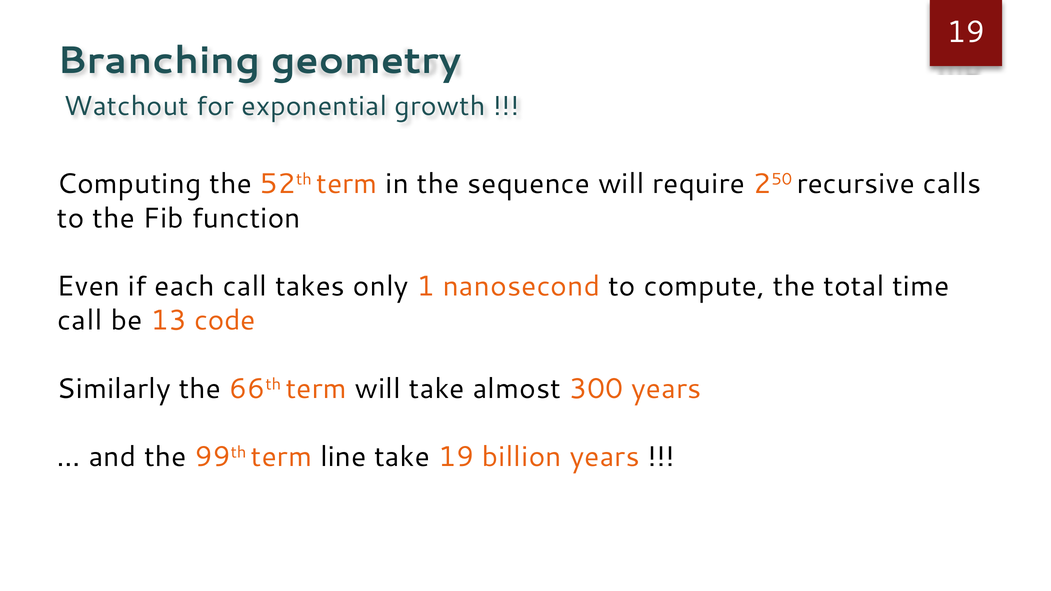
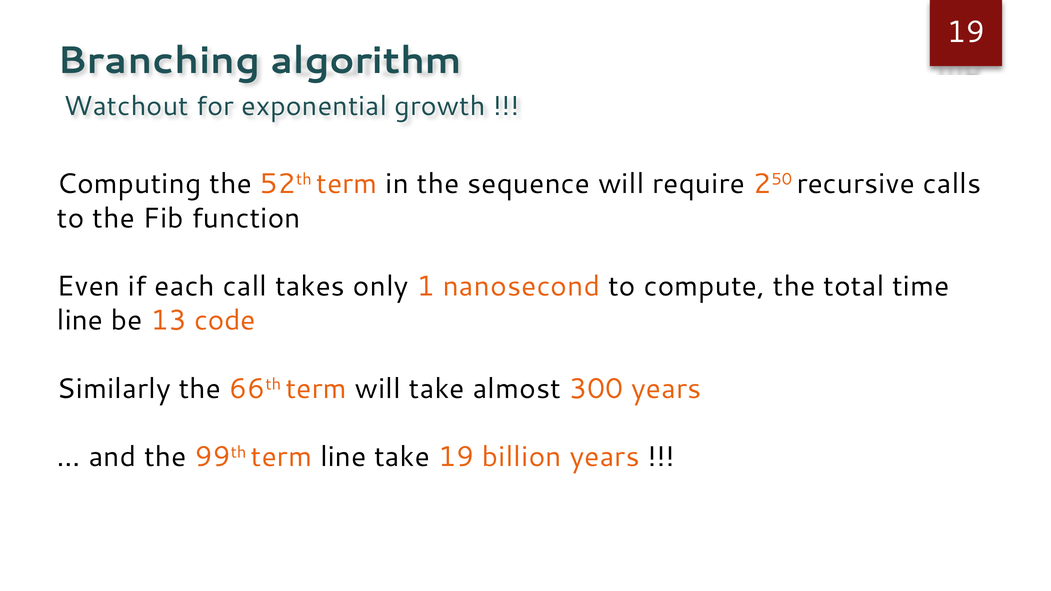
geometry: geometry -> algorithm (366, 61)
call: call -> line (80, 321)
